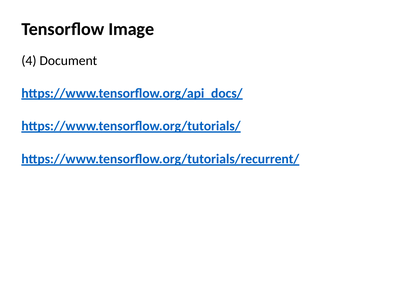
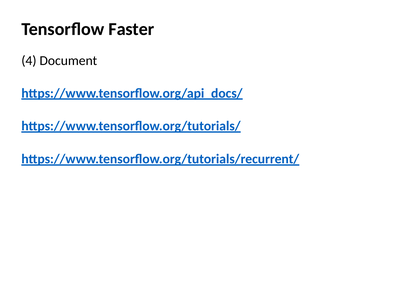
Image: Image -> Faster (131, 29)
